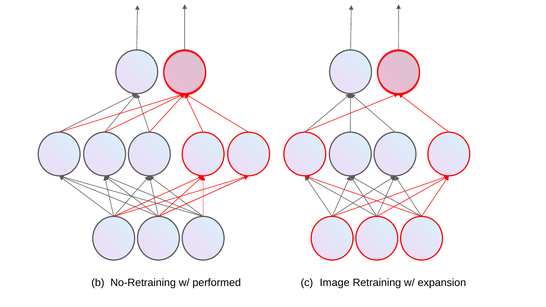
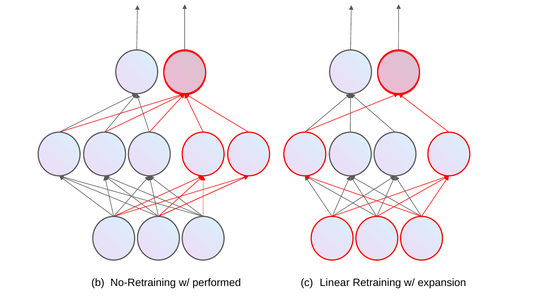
Image: Image -> Linear (335, 283)
